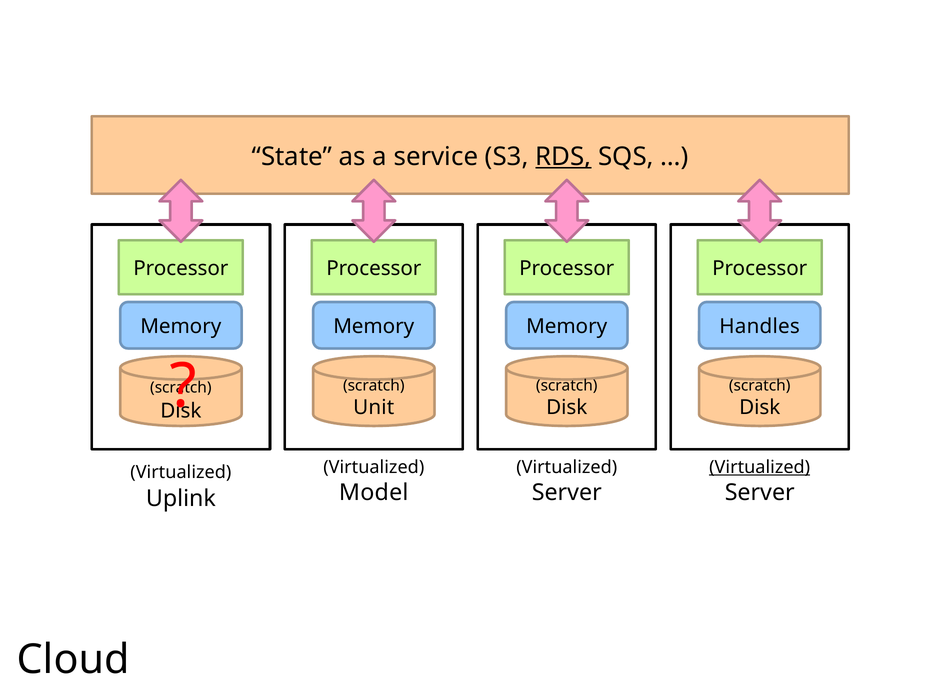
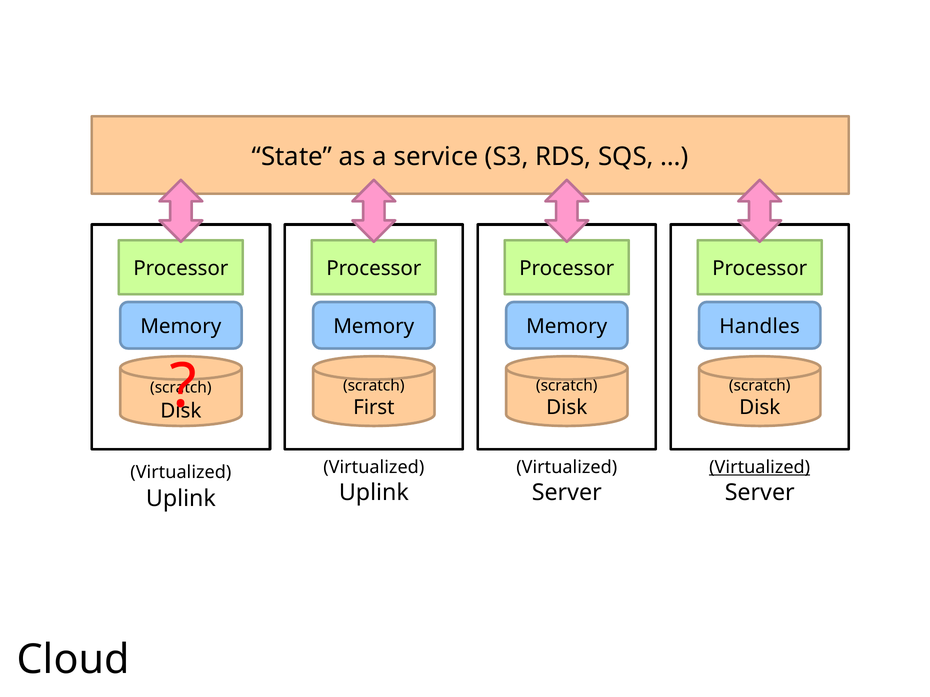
RDS underline: present -> none (563, 157)
Unit: Unit -> First (374, 408)
Model: Model -> Uplink (374, 493)
